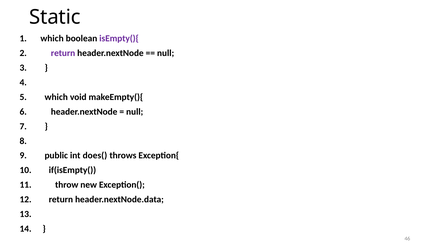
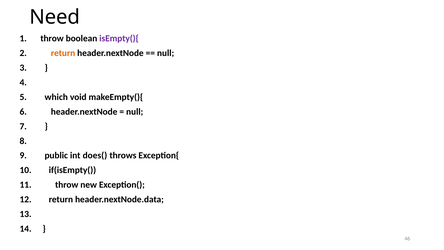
Static: Static -> Need (55, 17)
which: which -> throw (52, 38)
return colour: purple -> orange (63, 53)
